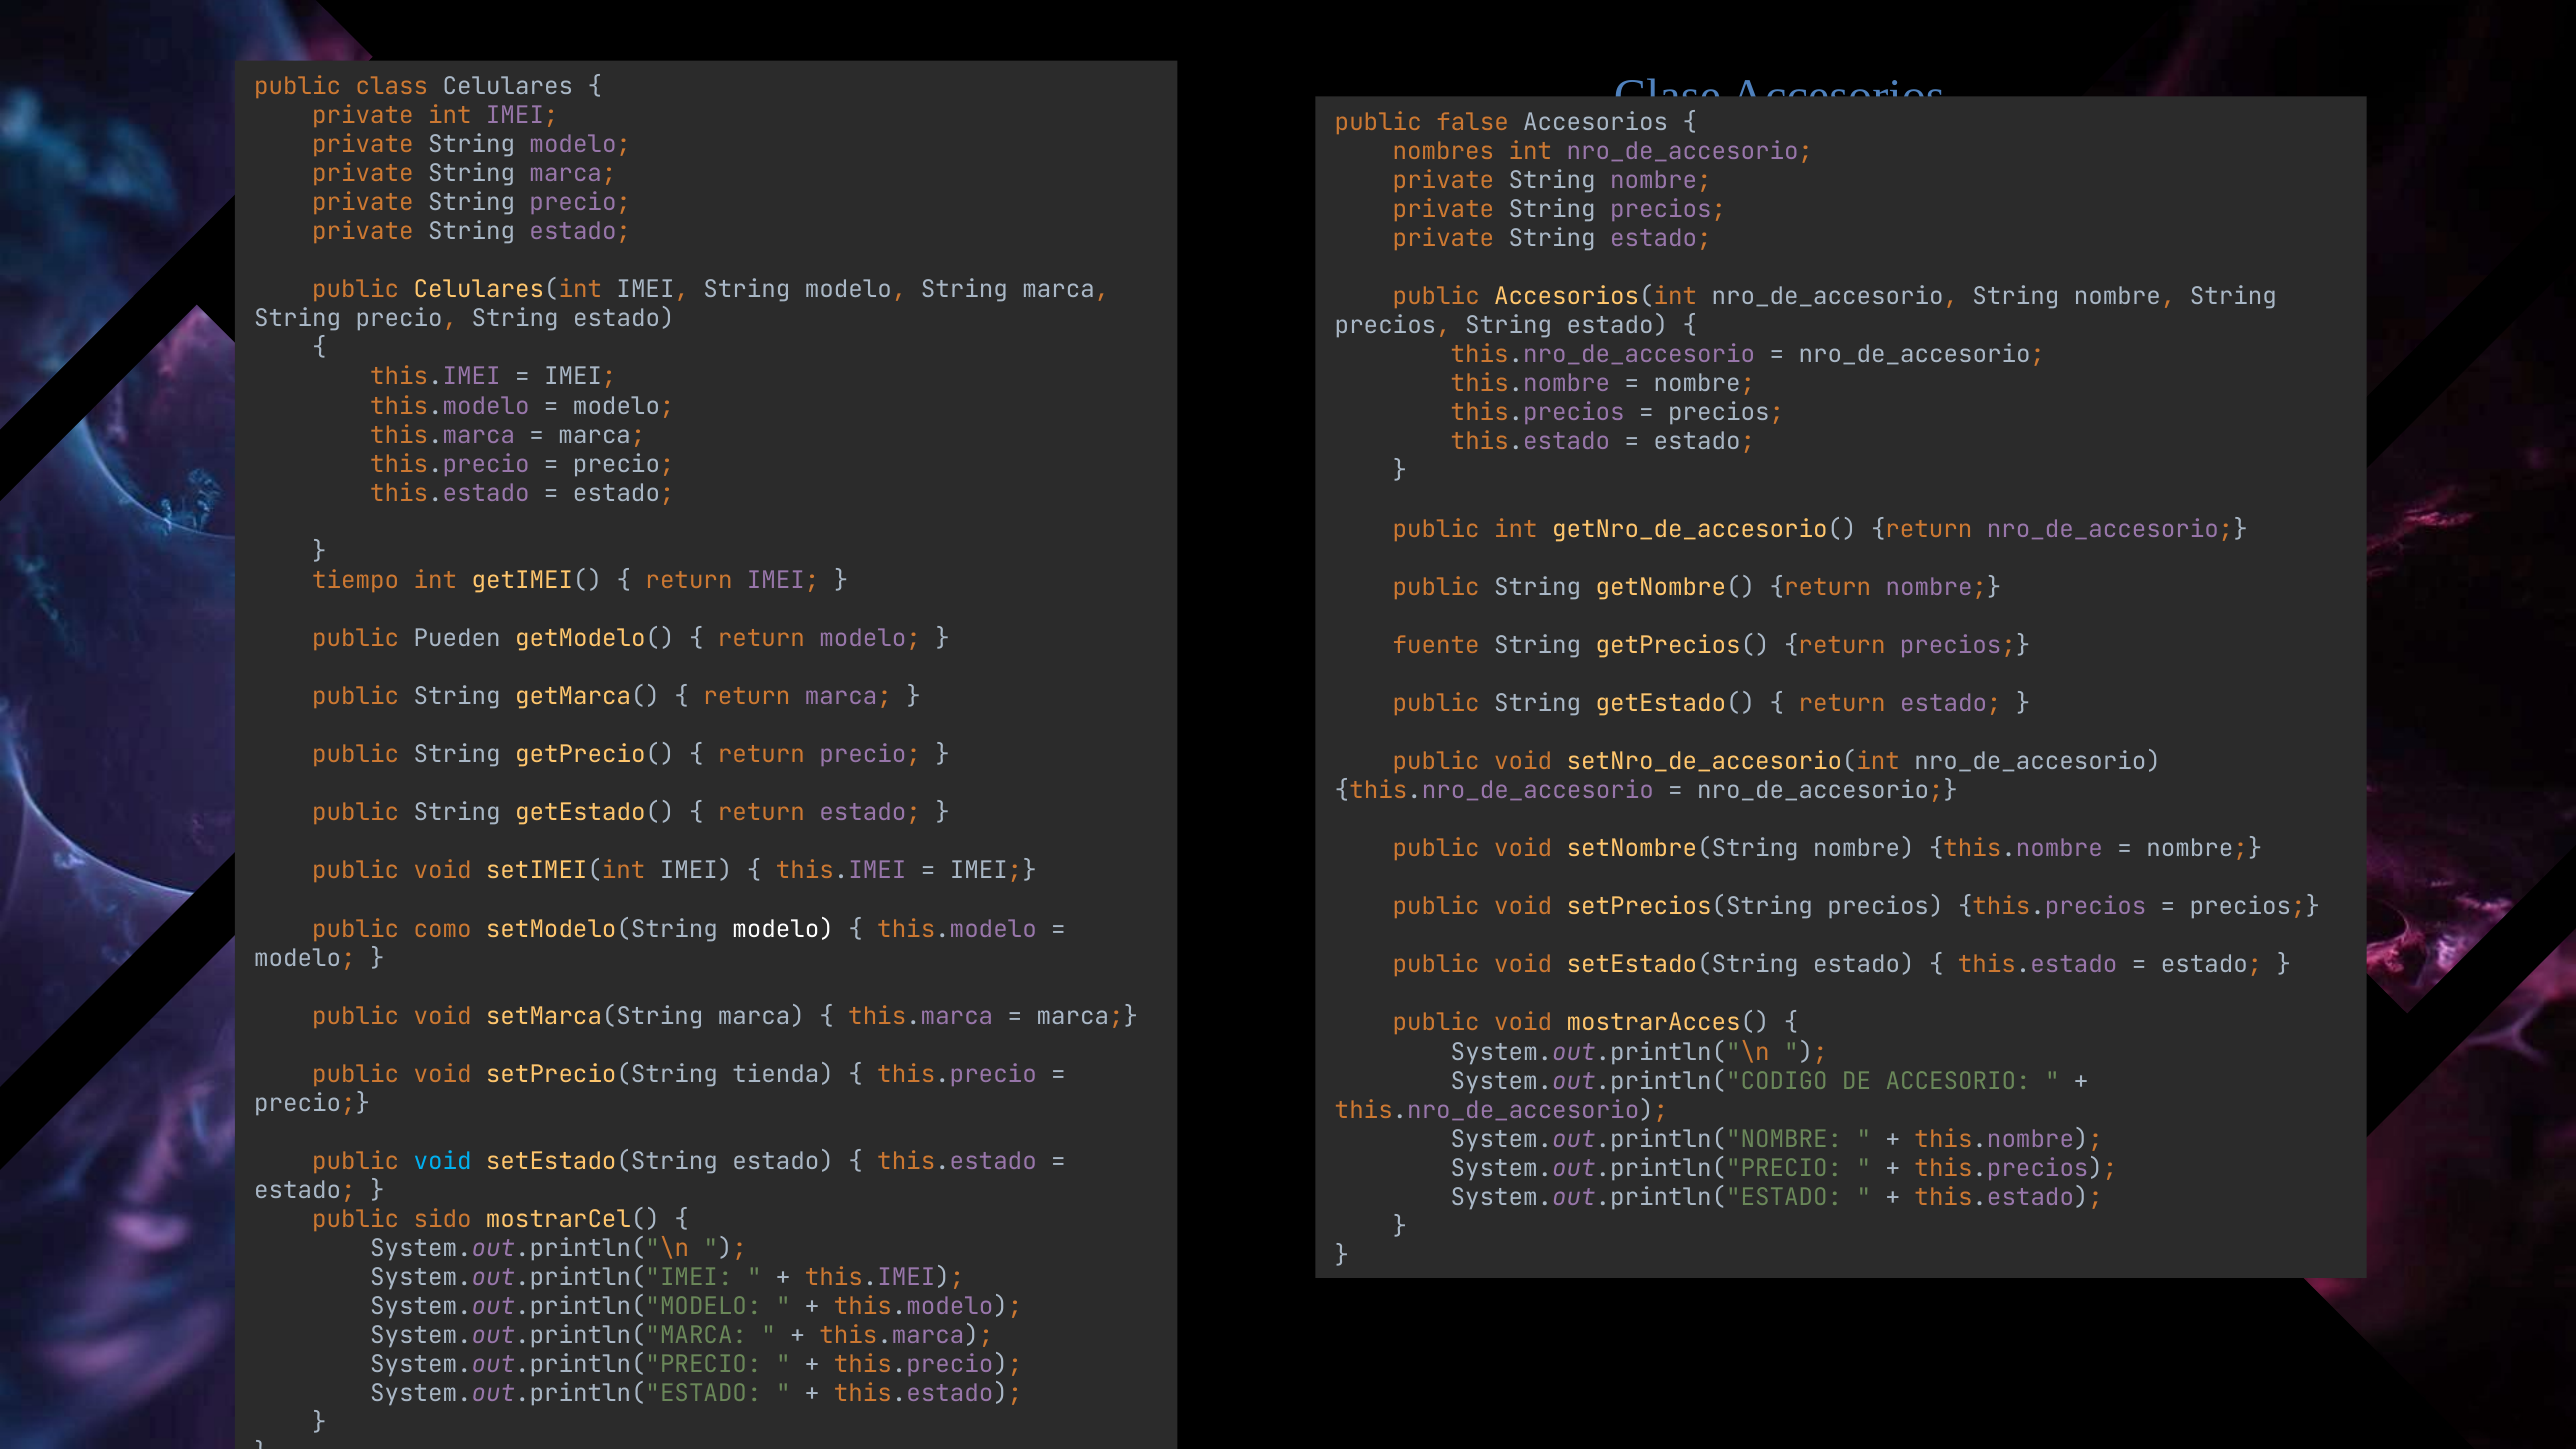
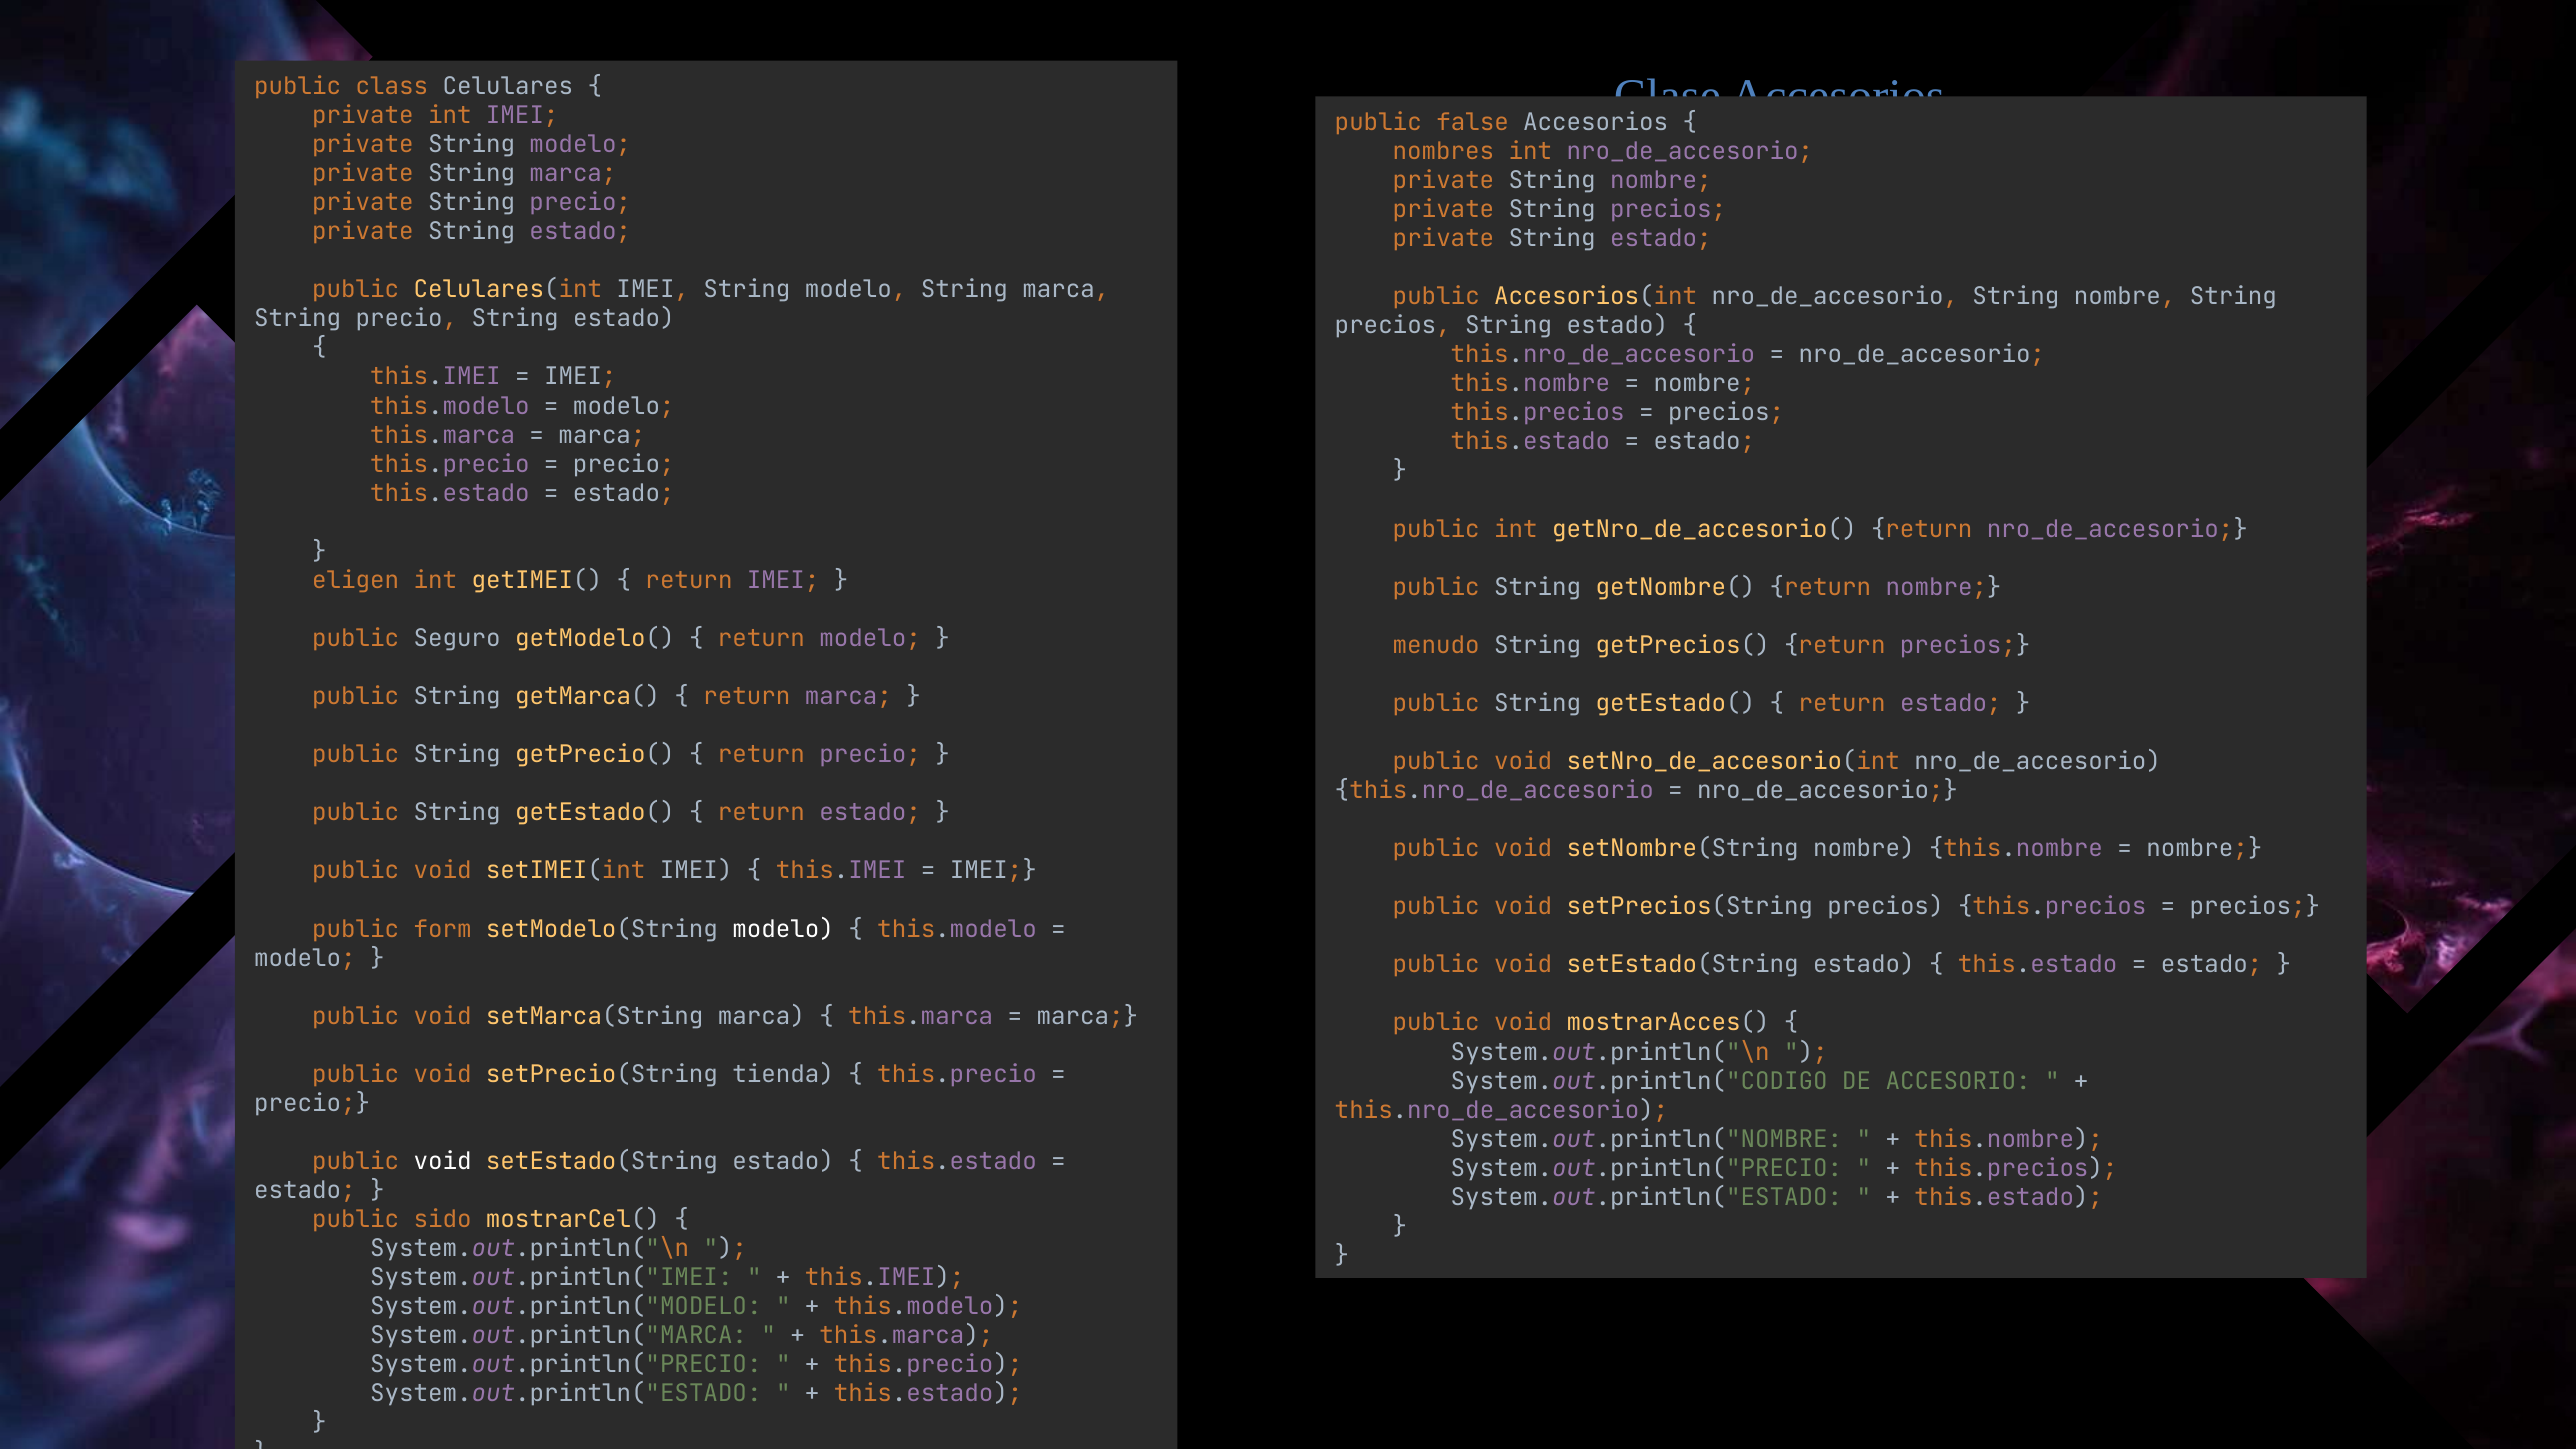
tiempo: tiempo -> eligen (356, 580)
Pueden: Pueden -> Seguro (457, 638)
fuente: fuente -> menudo (1436, 645)
como: como -> form (443, 929)
void colour: light blue -> white (443, 1161)
